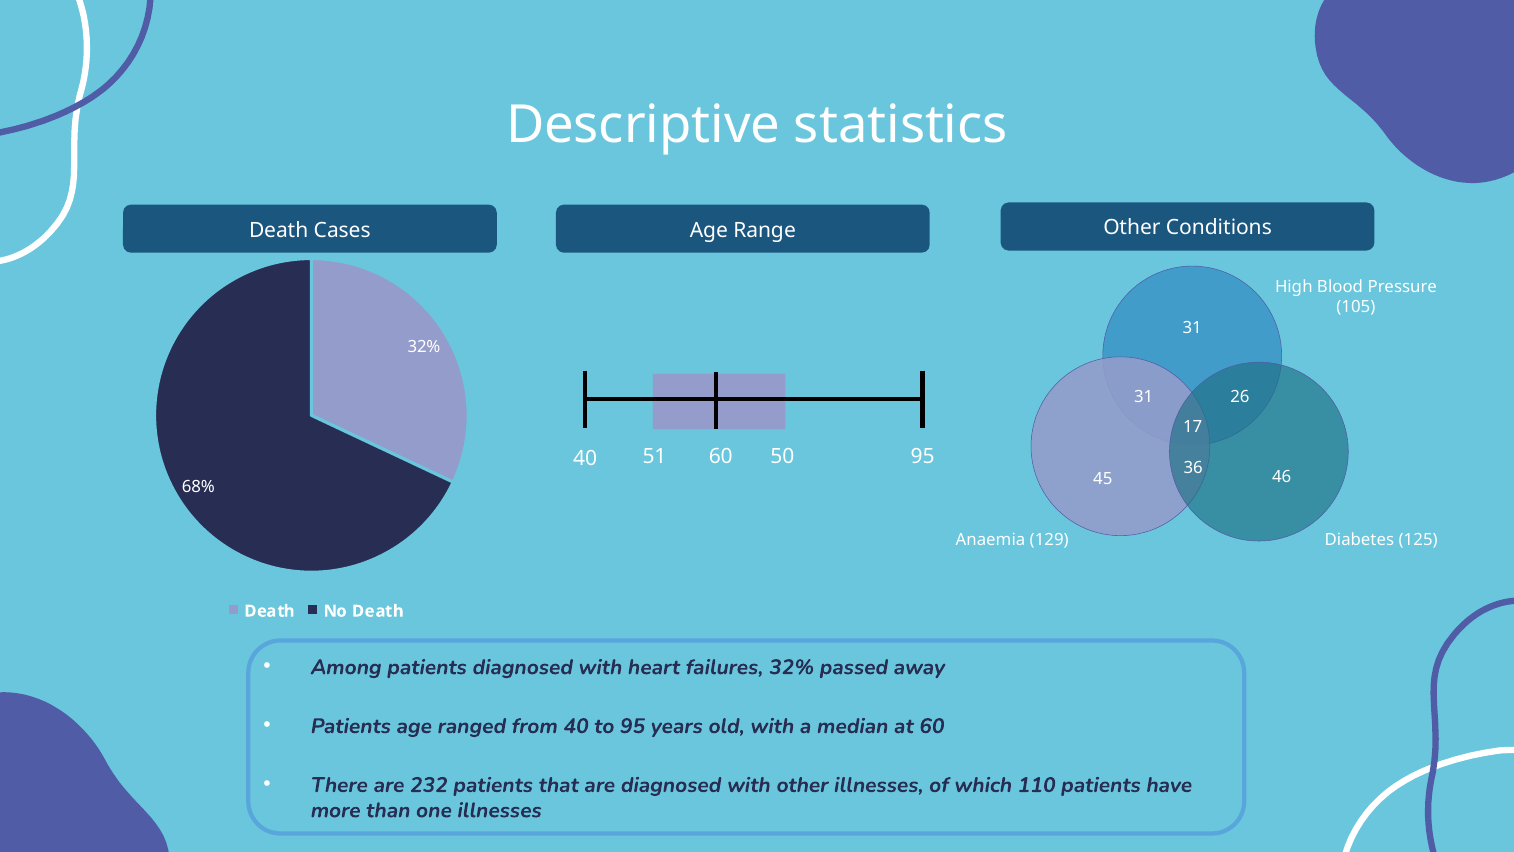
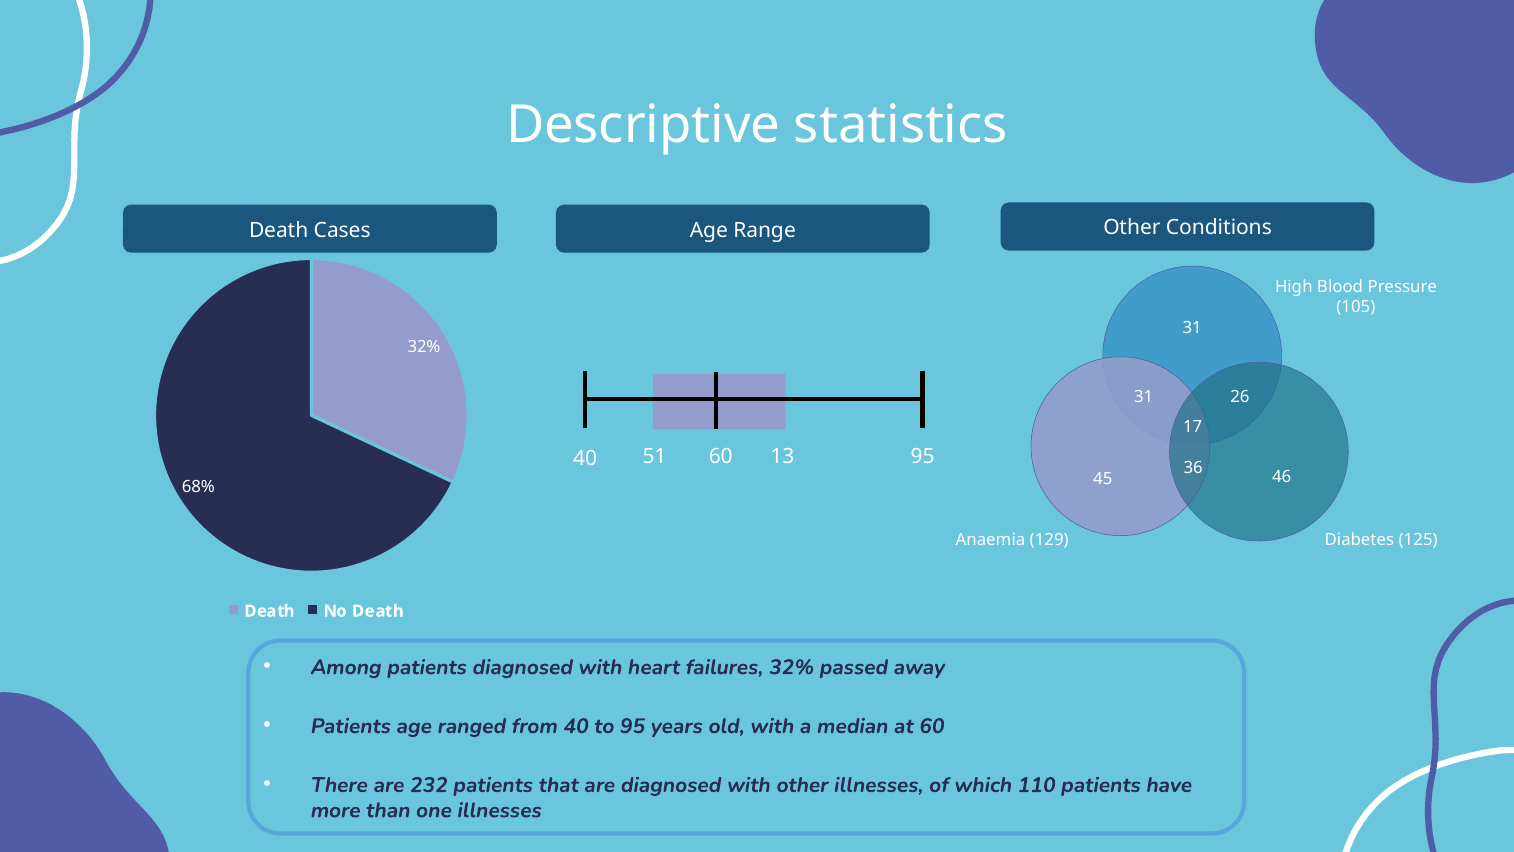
50: 50 -> 13 (782, 457)
